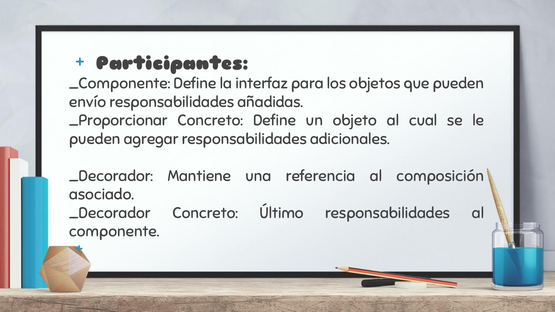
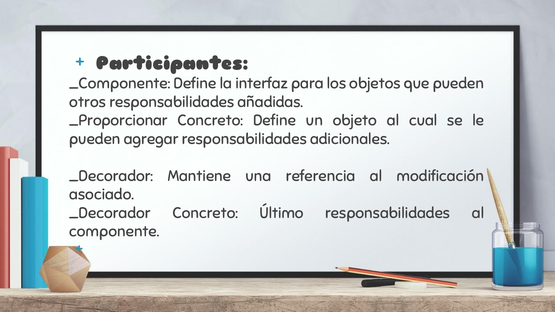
envío: envío -> otros (88, 102)
composición: composición -> modificación (440, 176)
